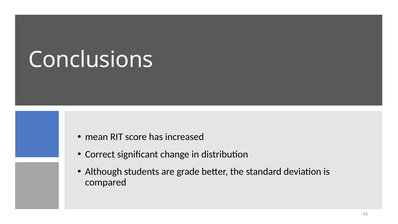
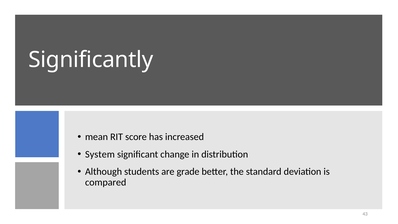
Conclusions: Conclusions -> Significantly (91, 60)
Correct: Correct -> System (100, 154)
